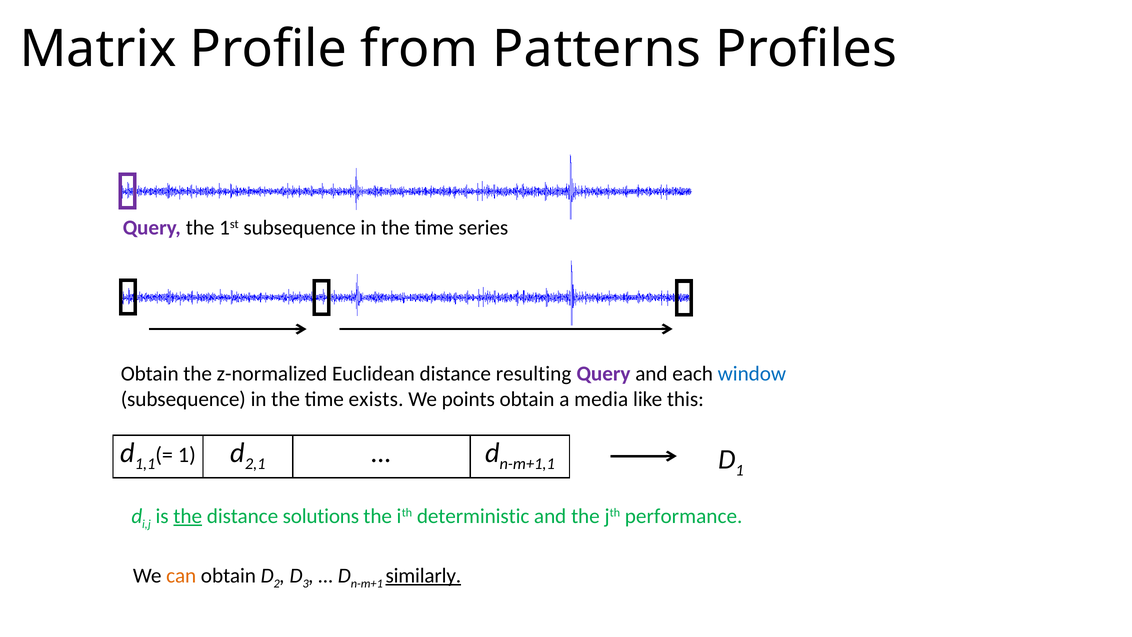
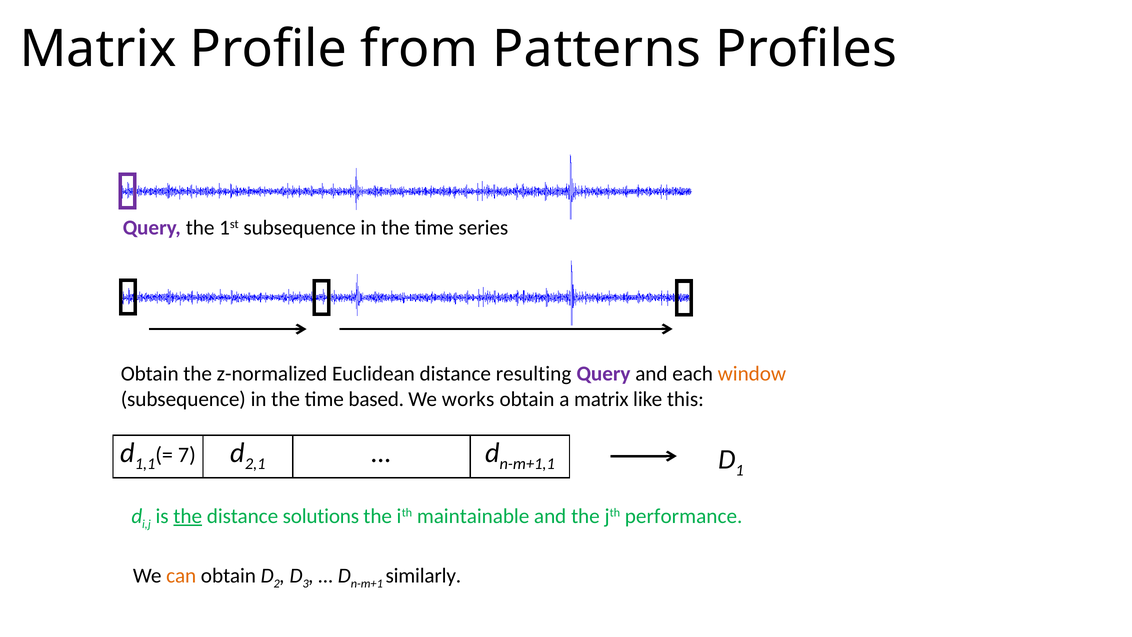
window colour: blue -> orange (752, 374)
exists: exists -> based (376, 399)
points: points -> works (468, 399)
a media: media -> matrix (601, 399)
1: 1 -> 7 (187, 455)
deterministic: deterministic -> maintainable (473, 516)
similarly underline: present -> none (423, 575)
